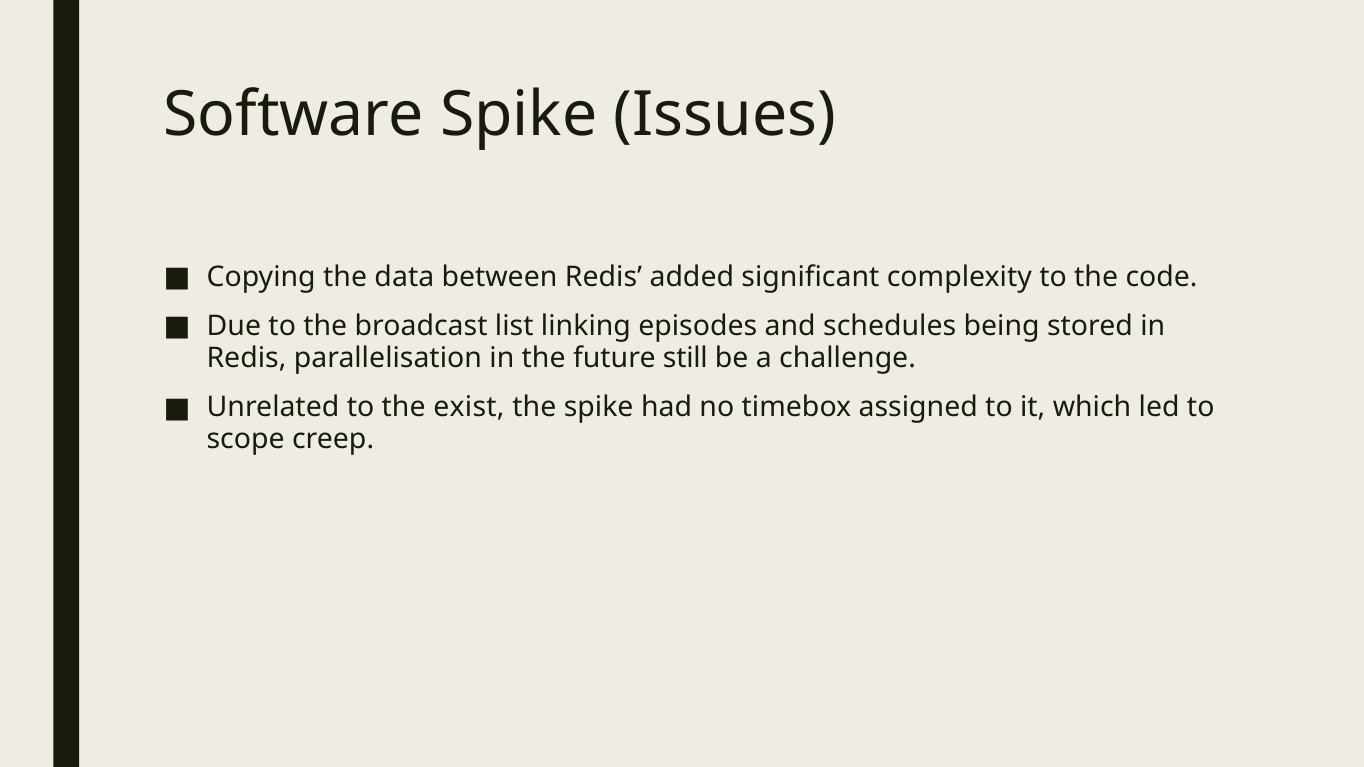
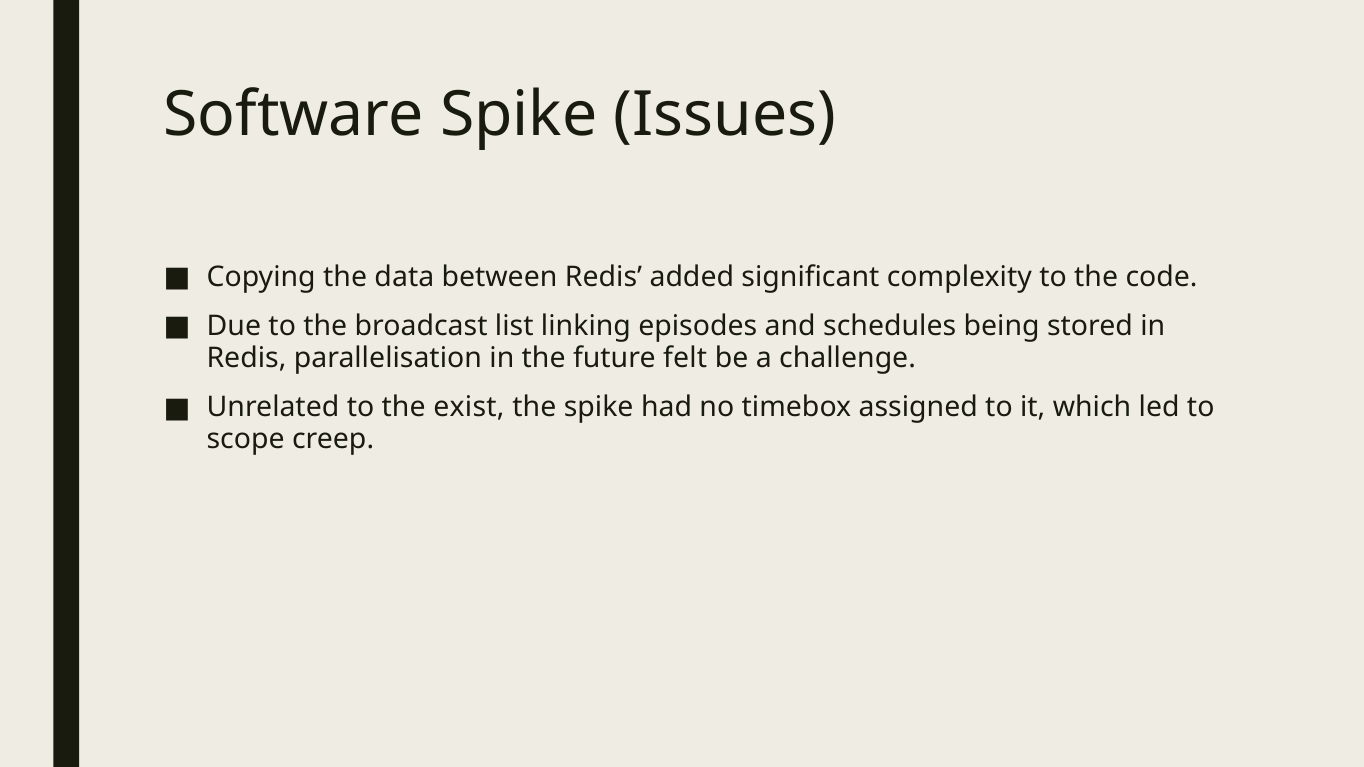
still: still -> felt (685, 358)
